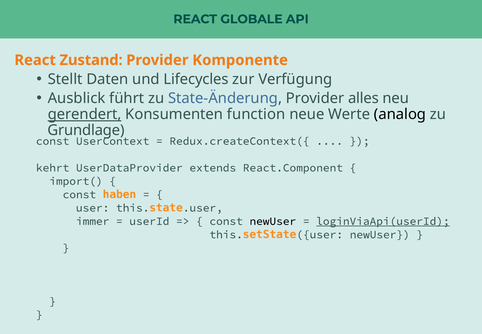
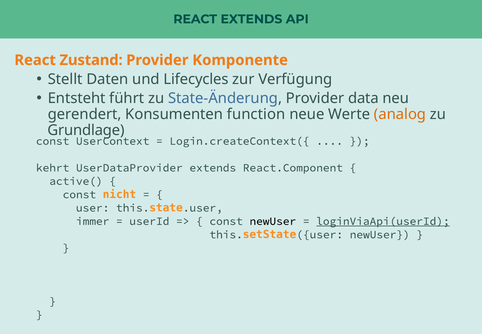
REACT GLOBALE: GLOBALE -> EXTENDS (251, 19)
Ausblick: Ausblick -> Entsteht (77, 98)
alles: alles -> data (363, 98)
gerendert underline: present -> none (85, 114)
analog colour: black -> orange (400, 114)
Redux.createContext({: Redux.createContext({ -> Login.createContext({ (239, 141)
import(: import( -> active( (76, 181)
haben: haben -> nicht (119, 194)
